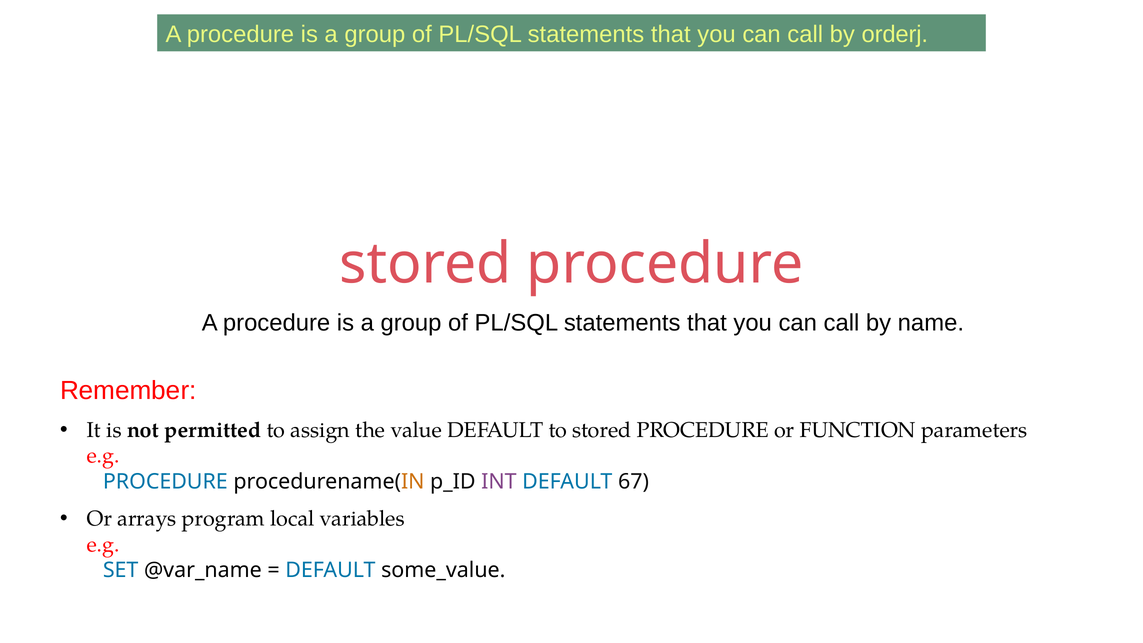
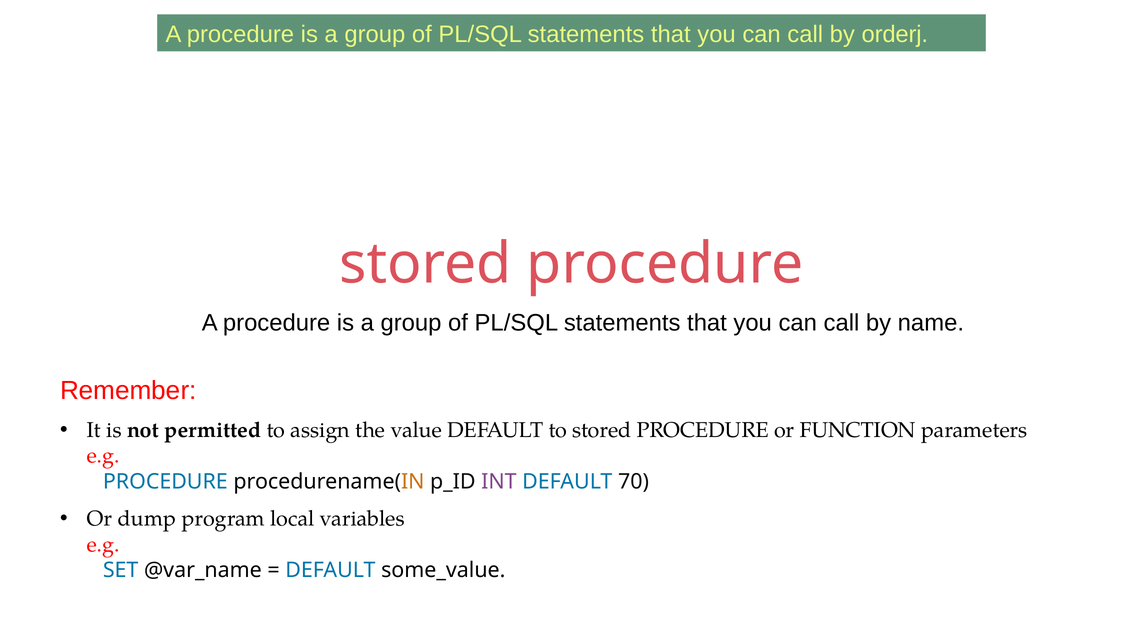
67: 67 -> 70 (634, 482)
arrays: arrays -> dump (147, 519)
